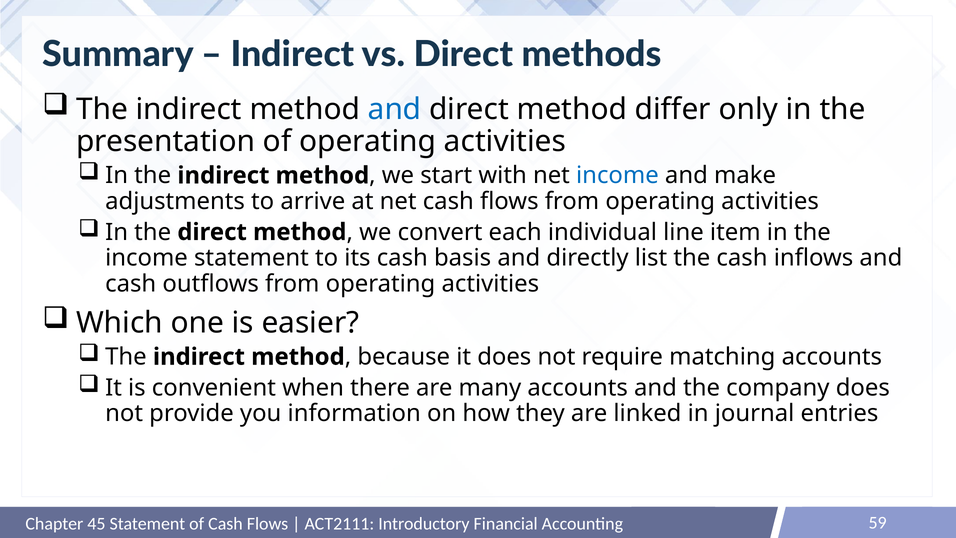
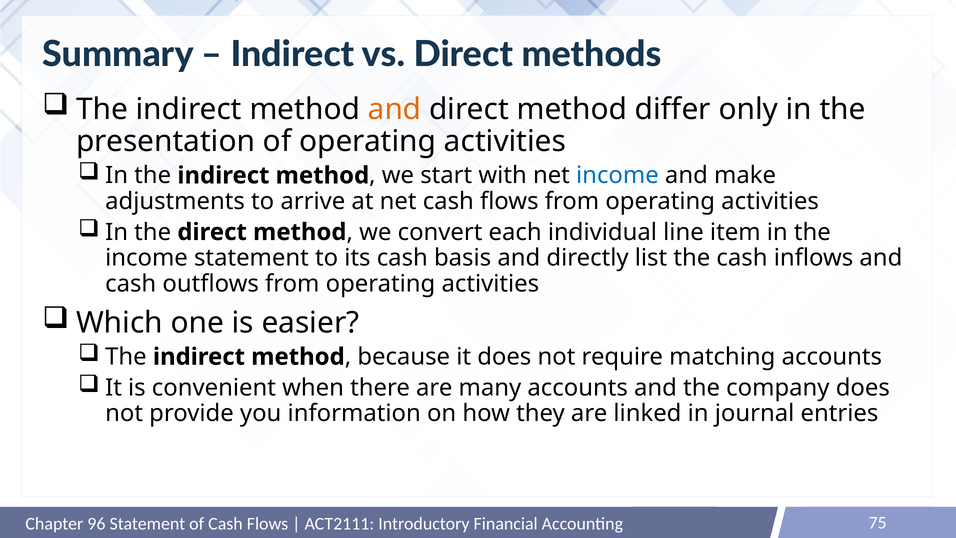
and colour: blue -> orange (395, 109)
45: 45 -> 96 (96, 524)
59: 59 -> 75 (878, 523)
